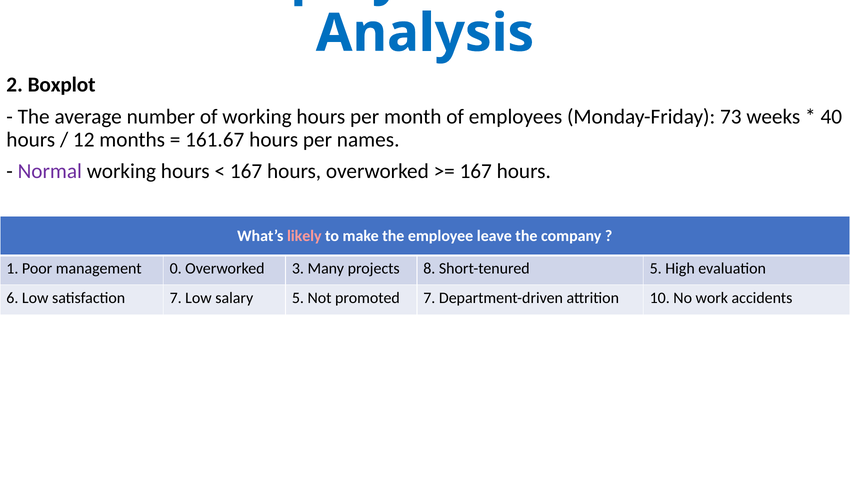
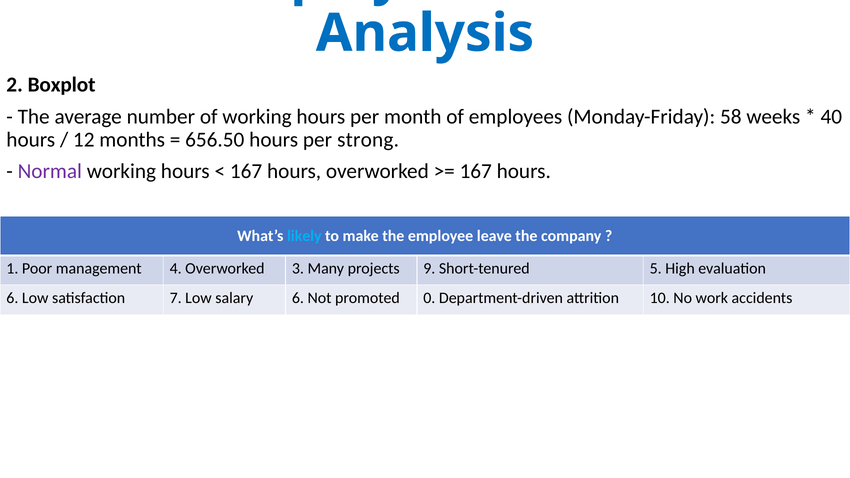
73: 73 -> 58 (731, 117)
161.67: 161.67 -> 656.50 (215, 140)
names: names -> strong (368, 140)
likely colour: pink -> light blue (304, 236)
0: 0 -> 4 (176, 269)
8: 8 -> 9 (429, 269)
salary 5: 5 -> 6 (298, 298)
promoted 7: 7 -> 0 (429, 298)
